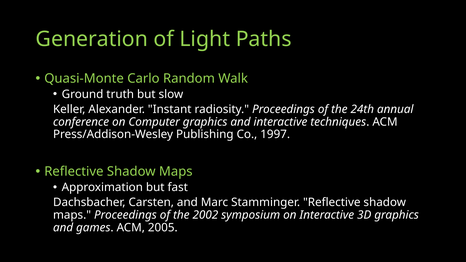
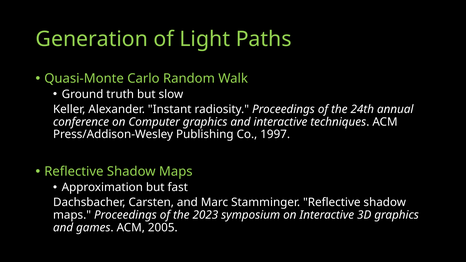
2002: 2002 -> 2023 (205, 215)
